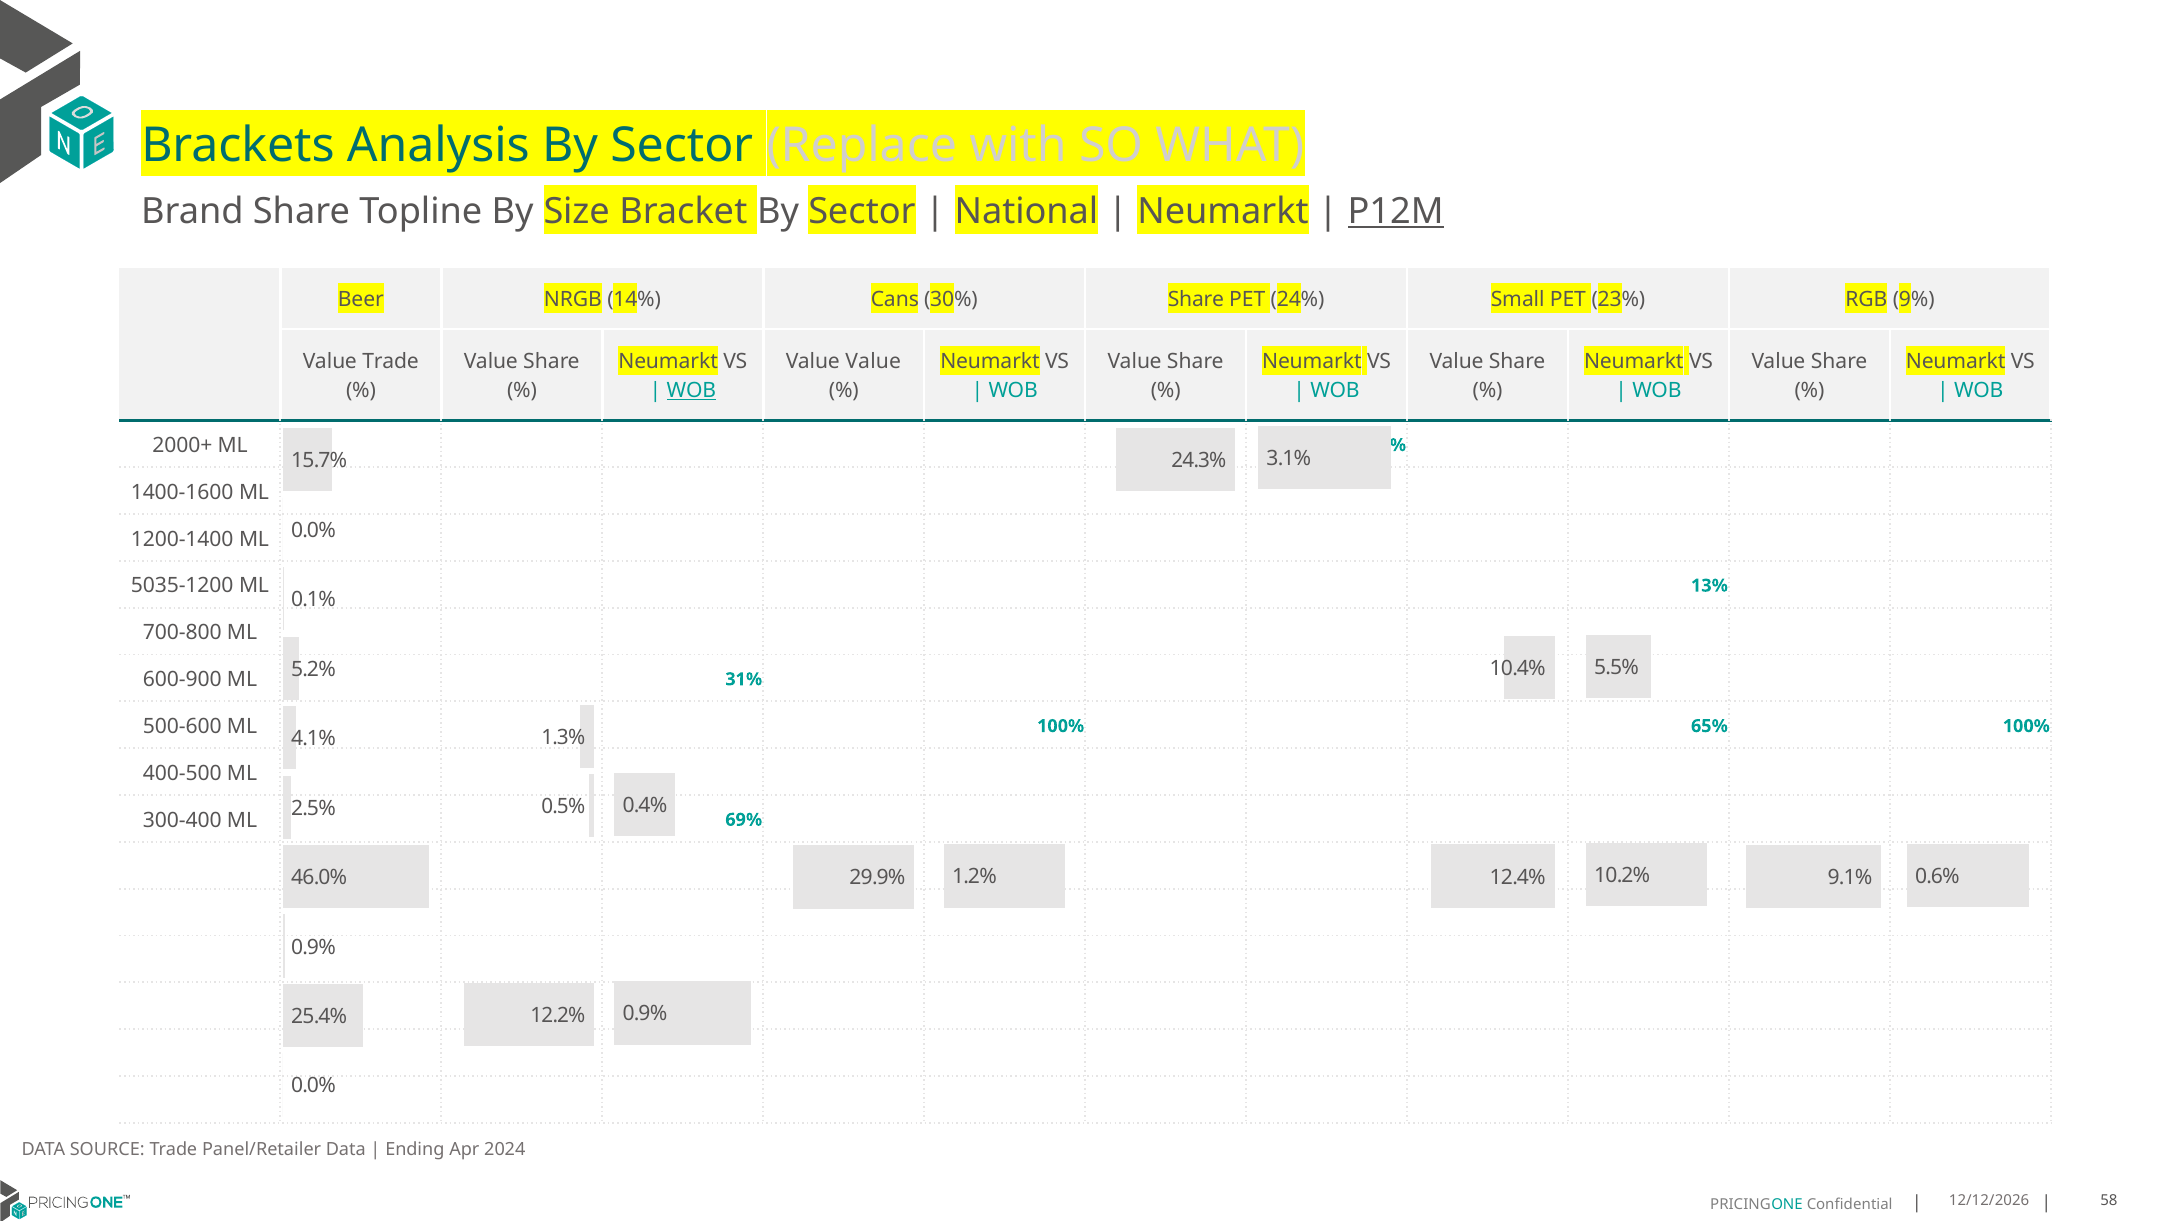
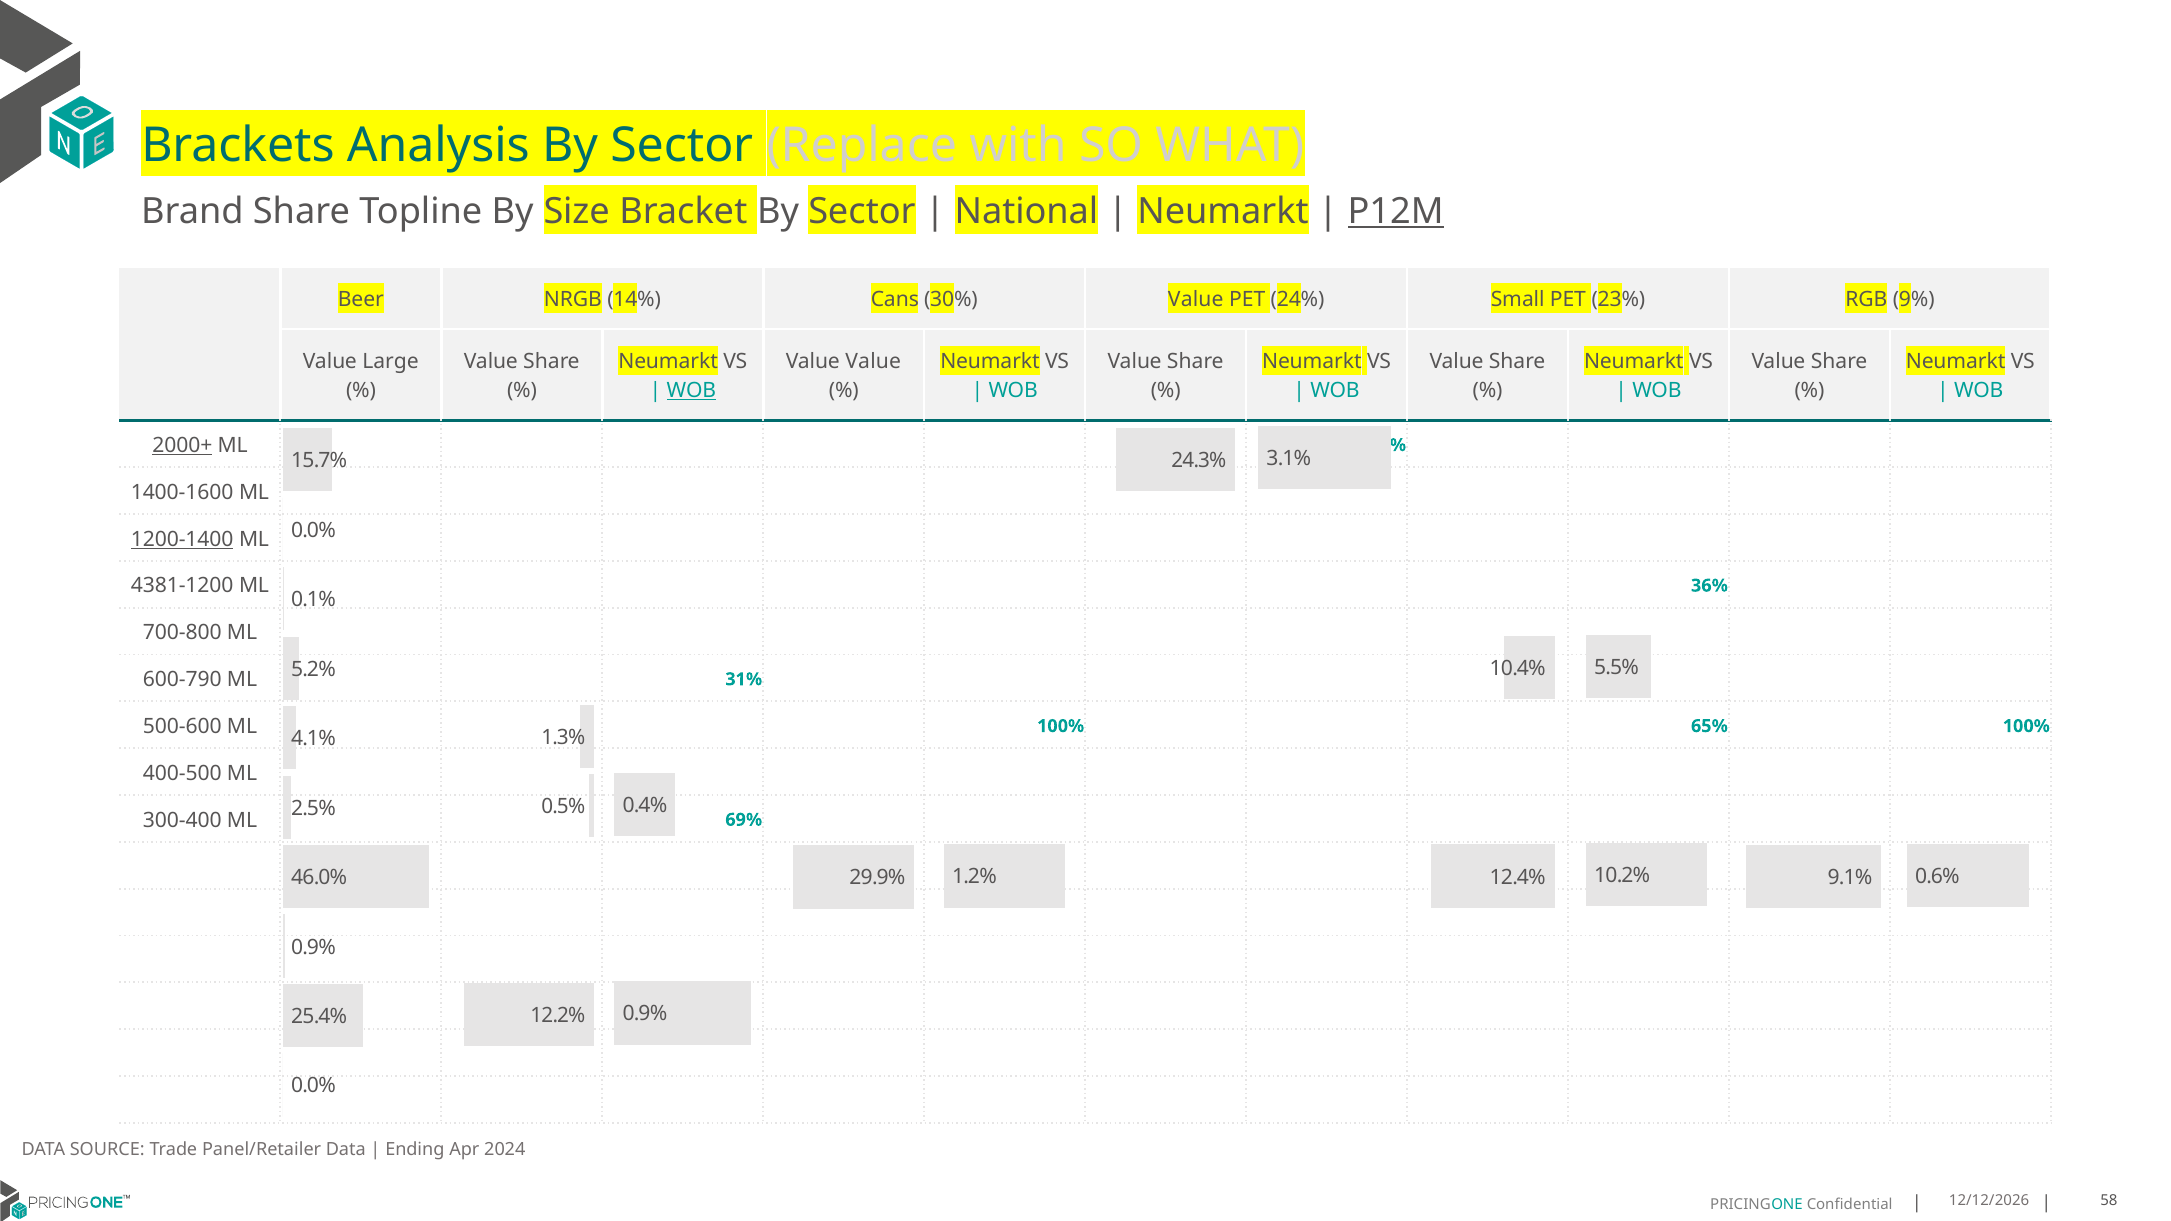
30% Share: Share -> Value (1196, 299)
Value Trade: Trade -> Large (390, 362)
2000+ underline: none -> present (182, 446)
1200-1400 underline: none -> present (182, 539)
5035-1200: 5035-1200 -> 4381-1200 (182, 586)
13%: 13% -> 36% (1709, 586)
600-900: 600-900 -> 600-790 (182, 680)
